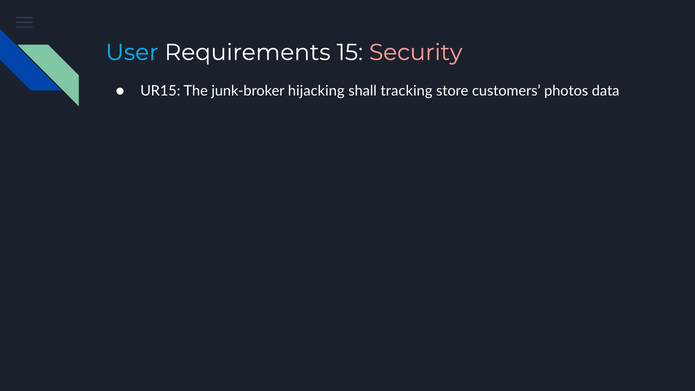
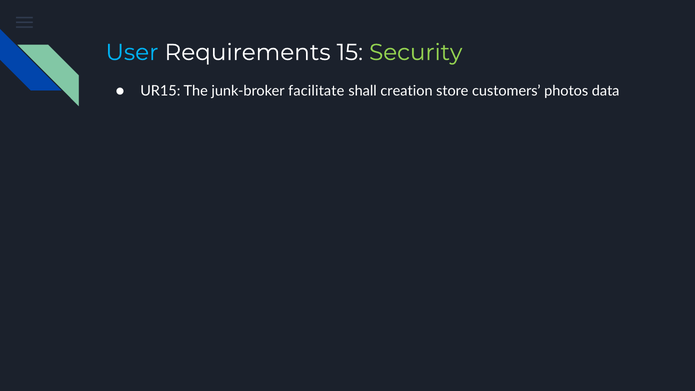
Security colour: pink -> light green (416, 52)
hijacking: hijacking -> facilitate (316, 91)
tracking: tracking -> creation (407, 91)
